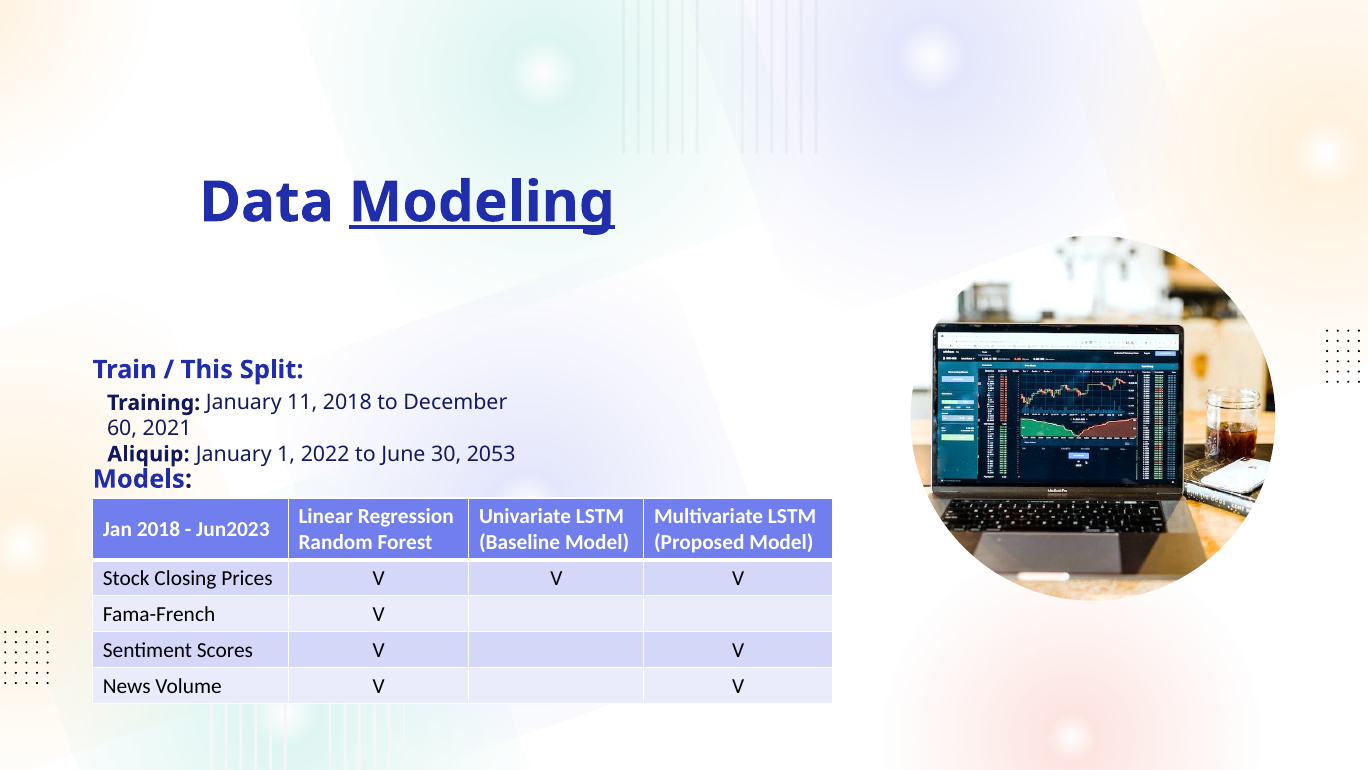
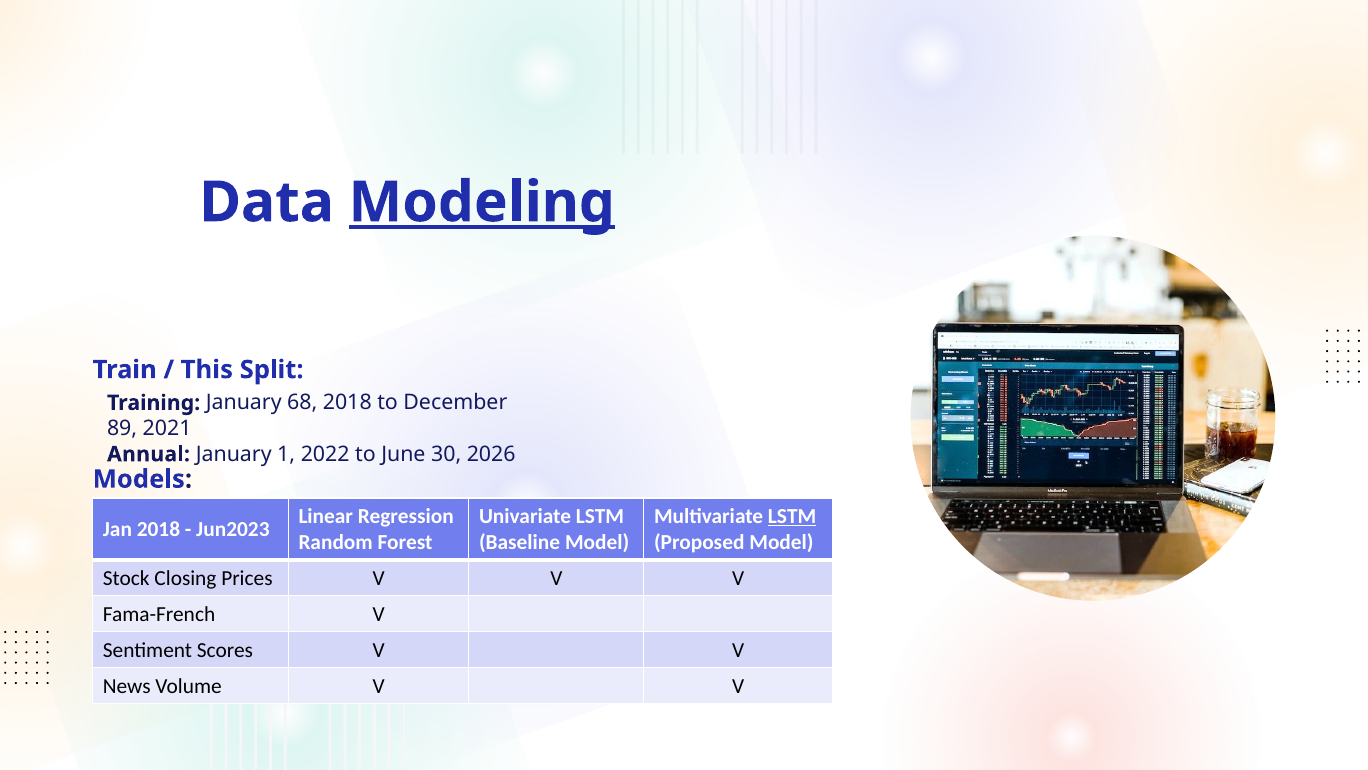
11: 11 -> 68 (302, 403)
60: 60 -> 89 (122, 428)
Aliquip: Aliquip -> Annual (148, 454)
2053: 2053 -> 2026 (491, 454)
LSTM underline: none -> present (792, 516)
